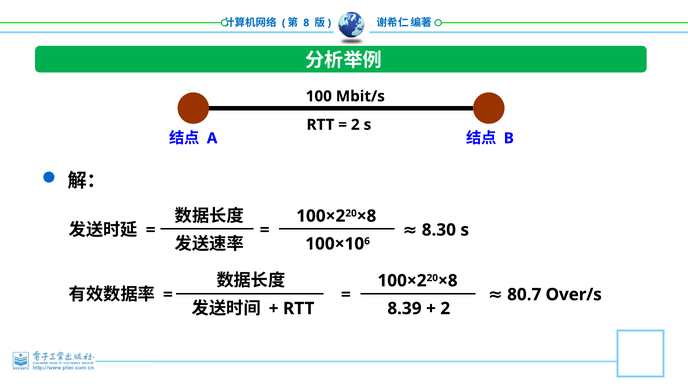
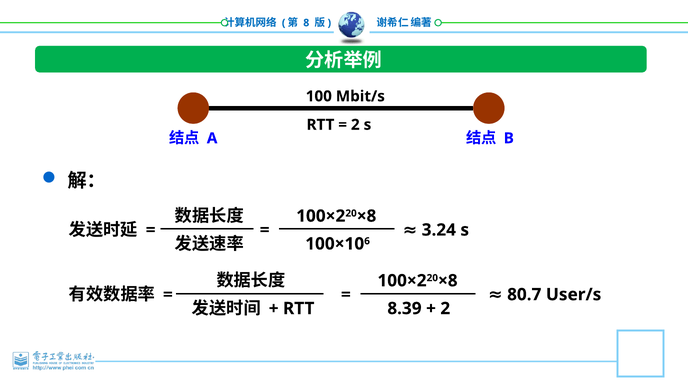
8.30: 8.30 -> 3.24 (439, 230)
Over/s: Over/s -> User/s (574, 295)
